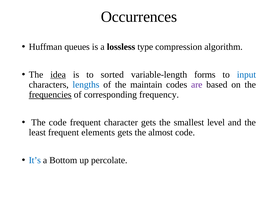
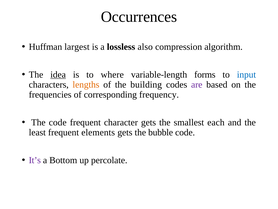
queues: queues -> largest (77, 47)
type: type -> also (145, 47)
sorted: sorted -> where (112, 74)
lengths colour: blue -> orange (86, 84)
maintain: maintain -> building (146, 84)
frequencies underline: present -> none (50, 94)
level: level -> each (216, 122)
almost: almost -> bubble (161, 132)
It’s colour: blue -> purple (35, 160)
